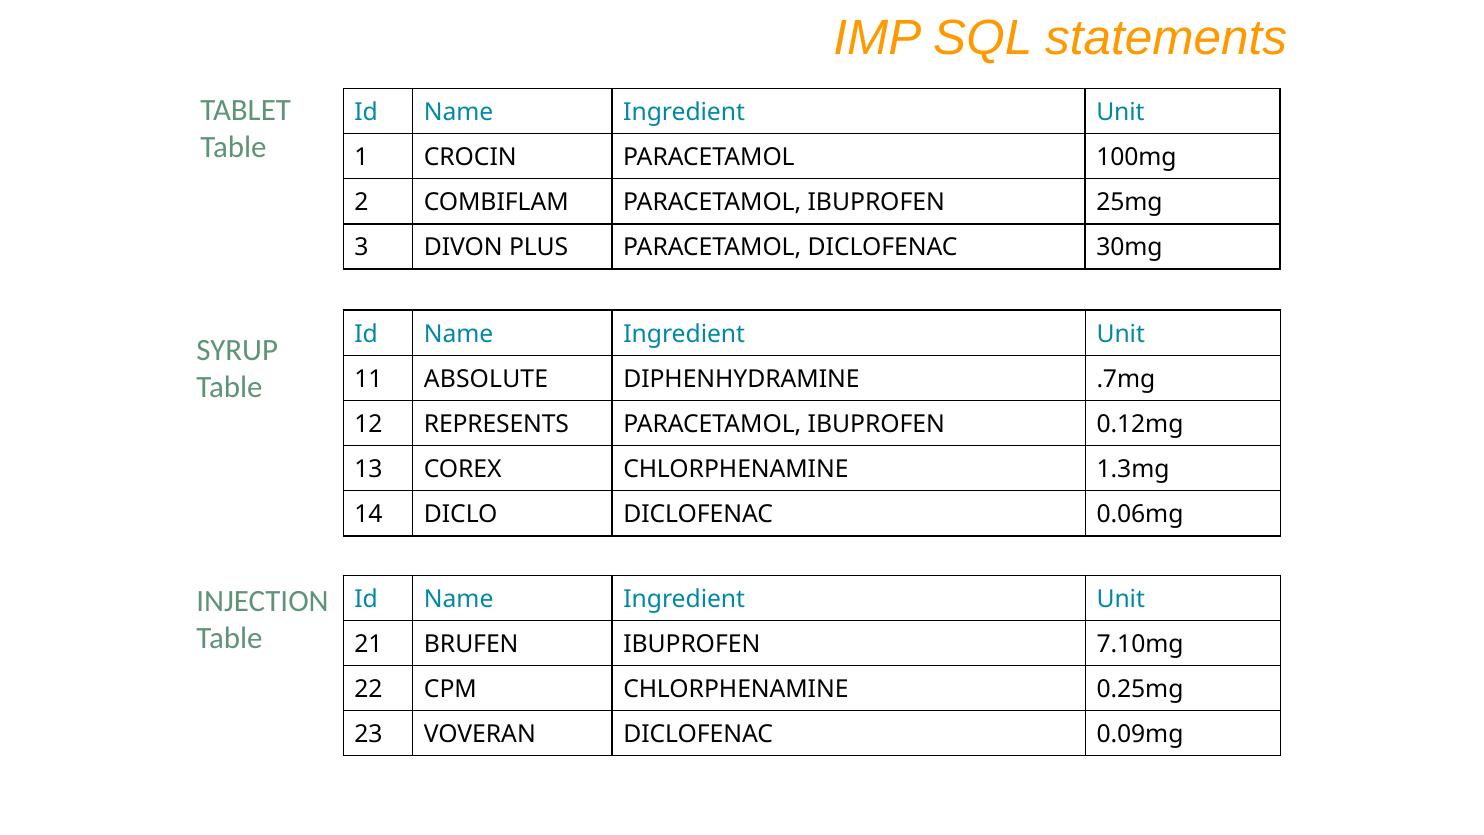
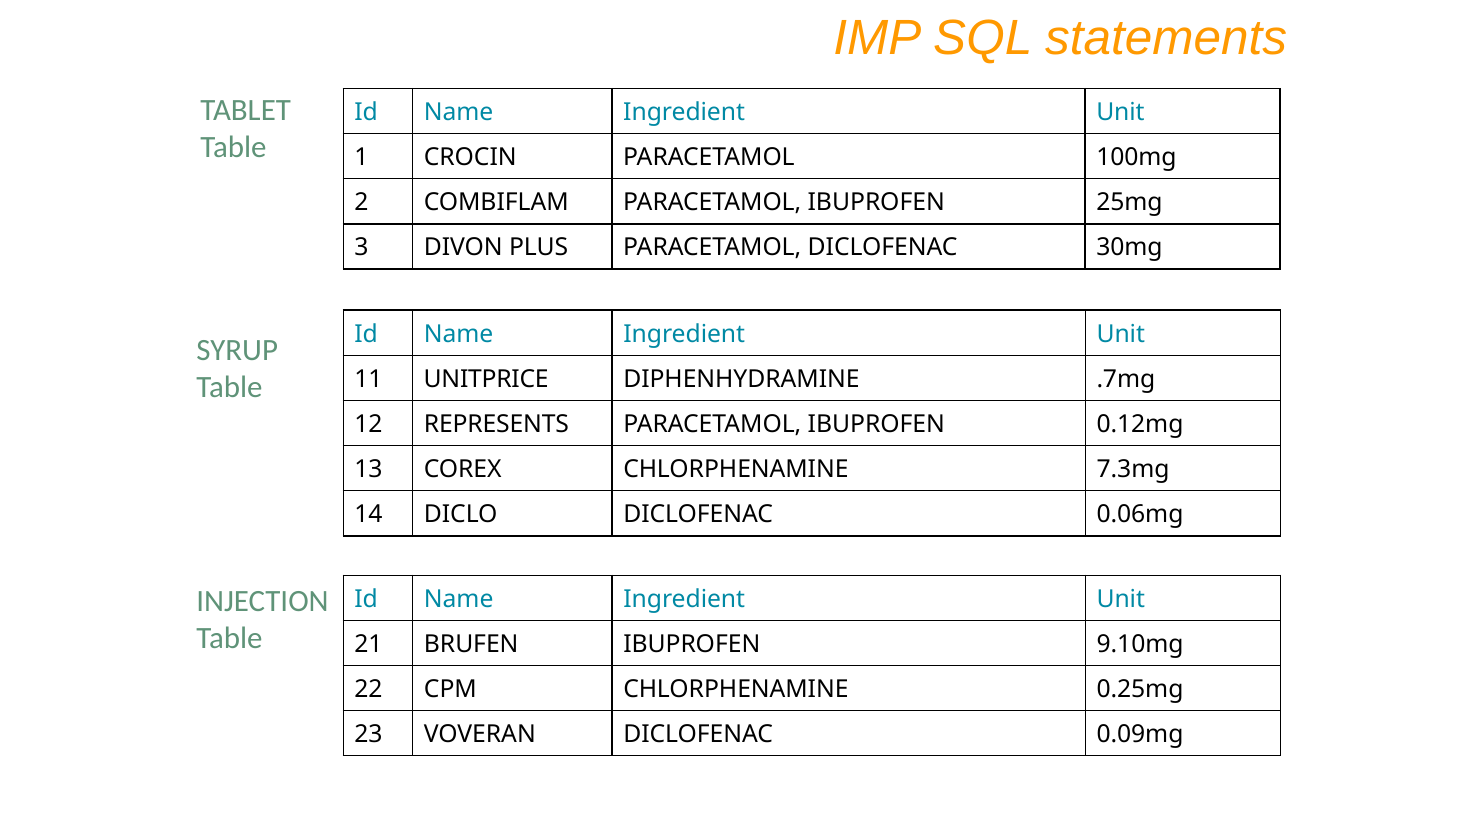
ABSOLUTE: ABSOLUTE -> UNITPRICE (486, 379)
1.3mg: 1.3mg -> 7.3mg (1133, 469)
7.10mg: 7.10mg -> 9.10mg (1140, 644)
